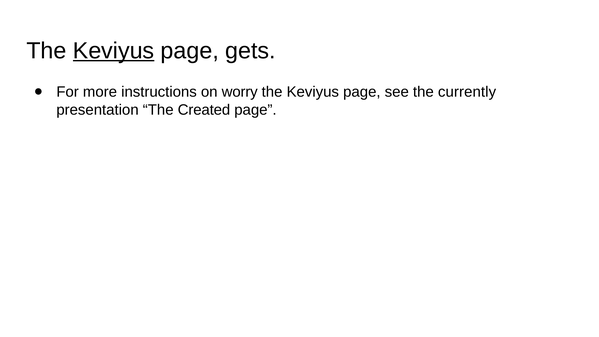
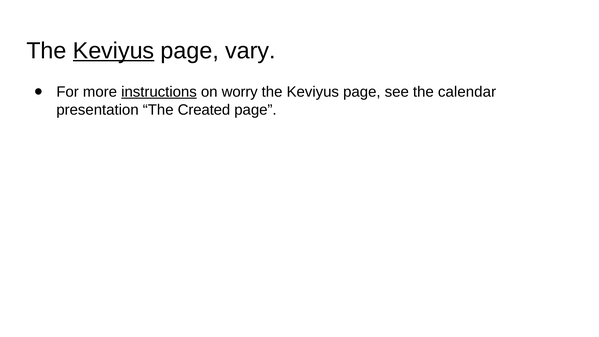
gets: gets -> vary (250, 51)
instructions underline: none -> present (159, 92)
currently: currently -> calendar (467, 92)
